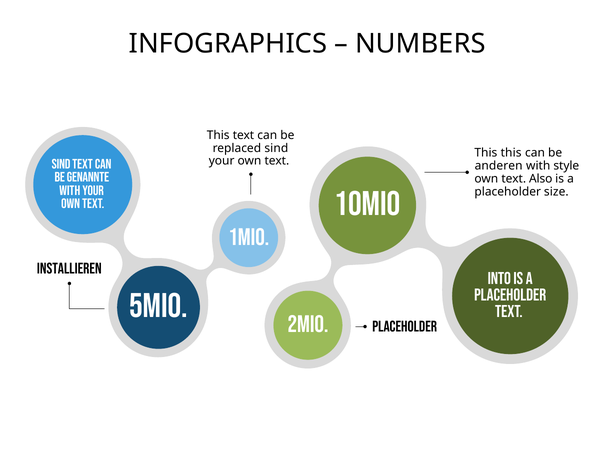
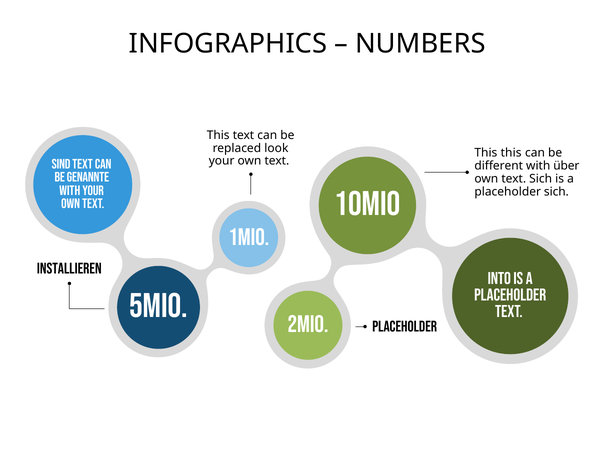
replaced sind: sind -> look (276, 148)
anderen: anderen -> different (499, 165)
style: style -> über (566, 165)
text Also: Also -> Sich (541, 178)
placeholder size: size -> sich (556, 191)
